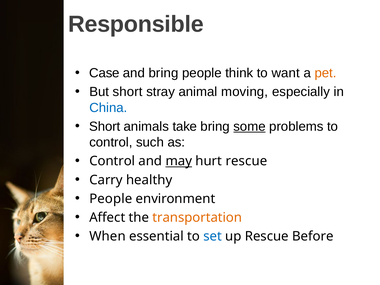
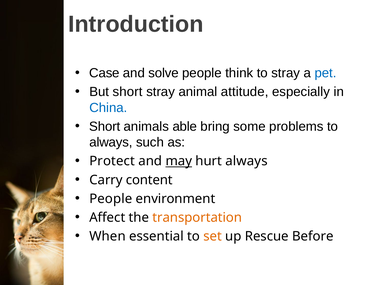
Responsible: Responsible -> Introduction (136, 24)
and bring: bring -> solve (164, 73)
to want: want -> stray (286, 73)
pet colour: orange -> blue (326, 73)
moving: moving -> attitude (245, 92)
take: take -> able (185, 126)
some underline: present -> none (249, 126)
control: control -> always (111, 142)
Control: Control -> Protect (112, 161)
hurt rescue: rescue -> always (246, 161)
healthy: healthy -> content (149, 180)
set colour: blue -> orange (213, 236)
